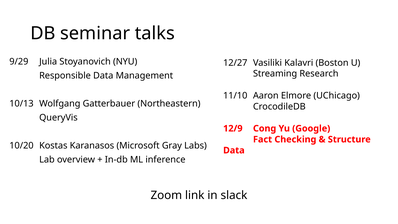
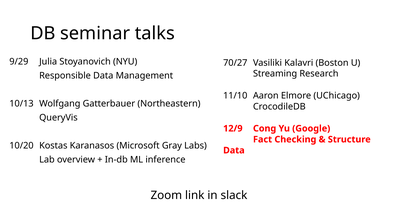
12/27: 12/27 -> 70/27 (235, 63)
